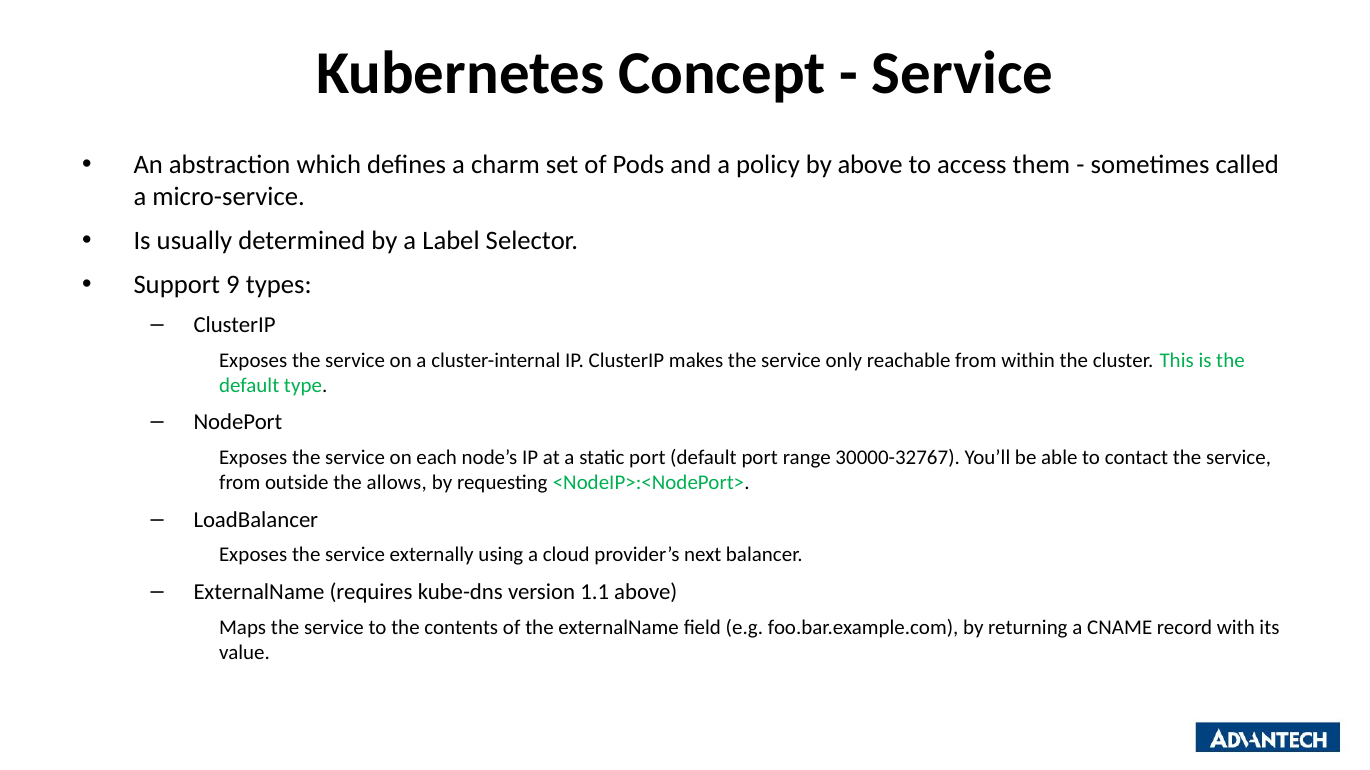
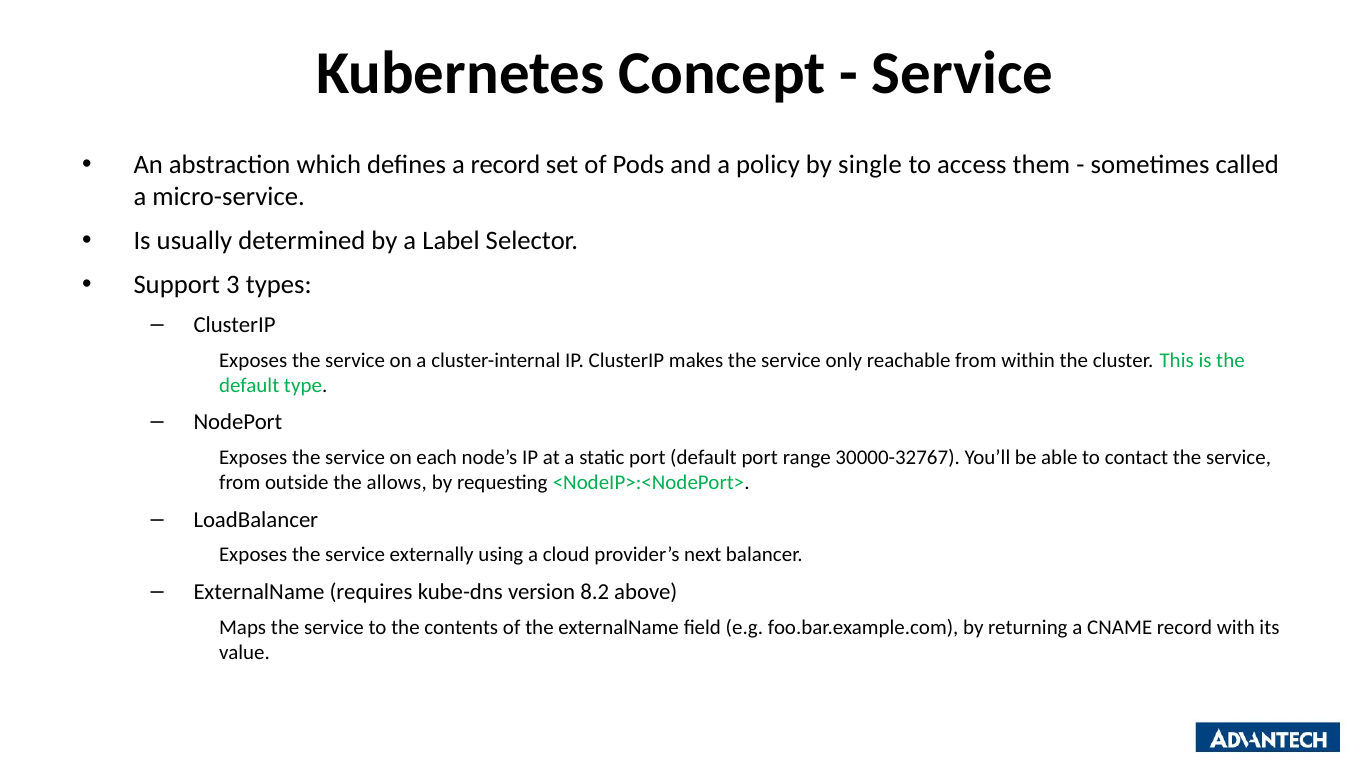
a charm: charm -> record (506, 165)
by above: above -> single (870, 165)
9: 9 -> 3 (233, 285)
1.1: 1.1 -> 8.2 (595, 593)
